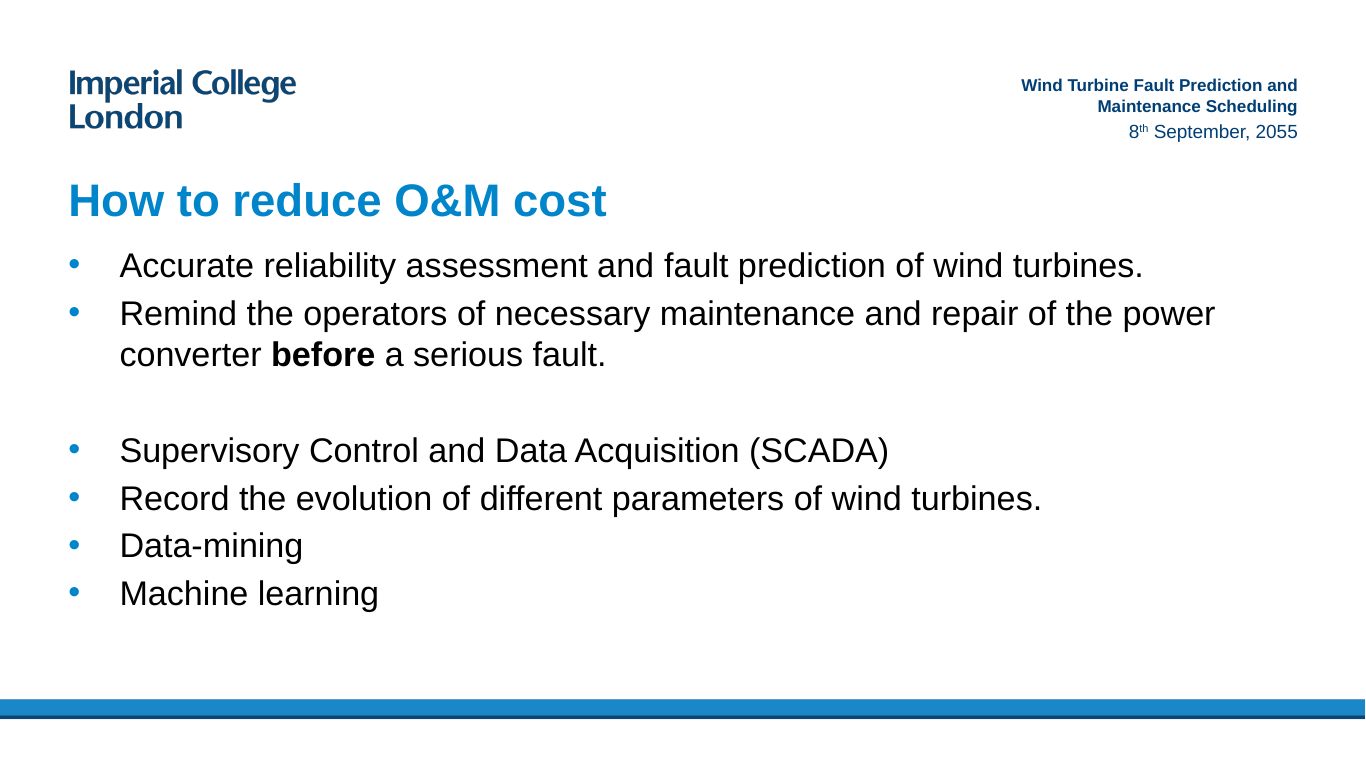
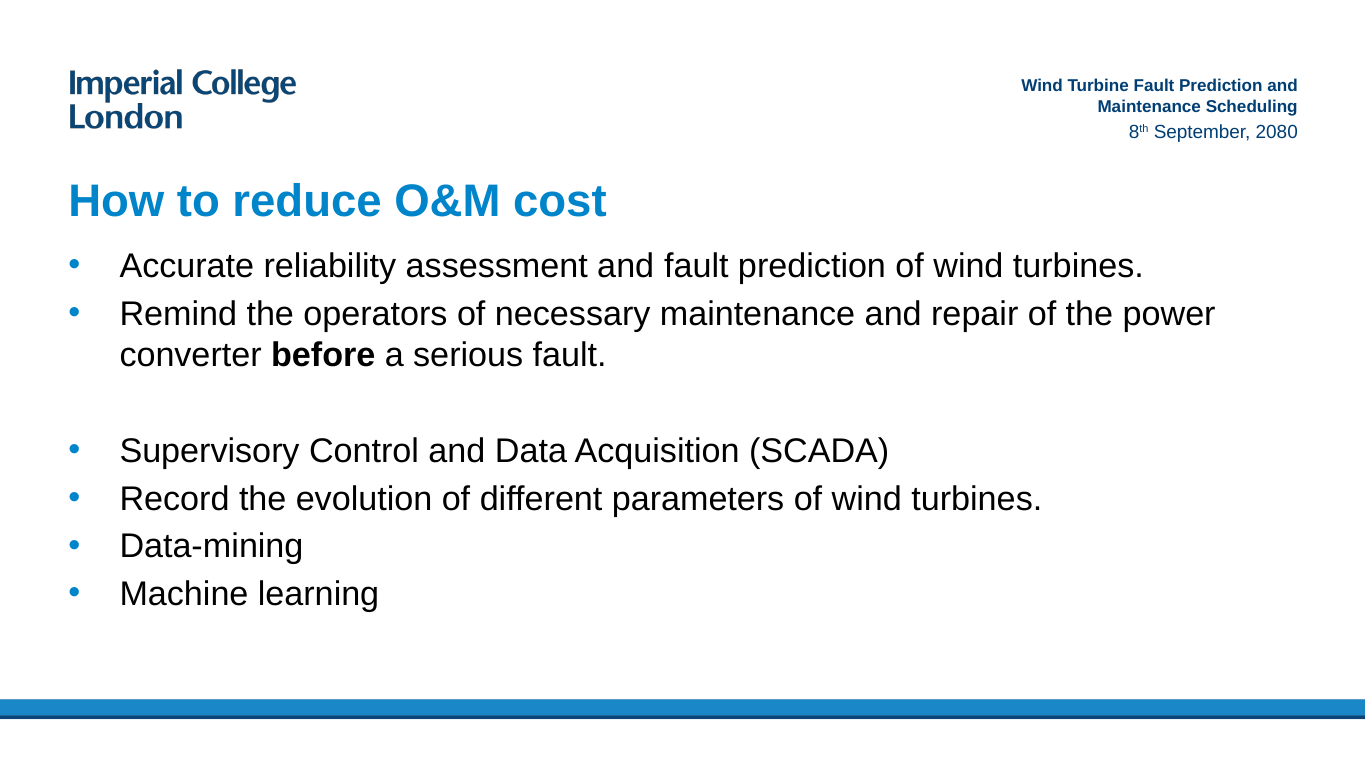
2055: 2055 -> 2080 (1277, 132)
